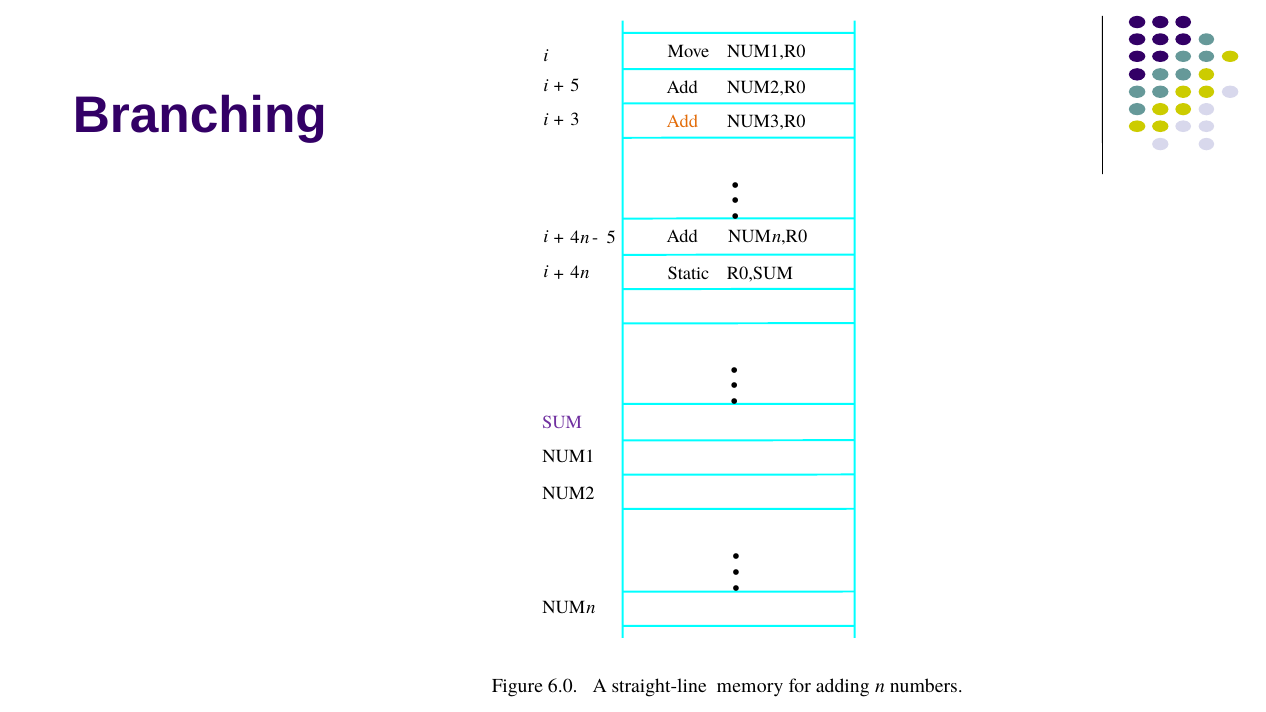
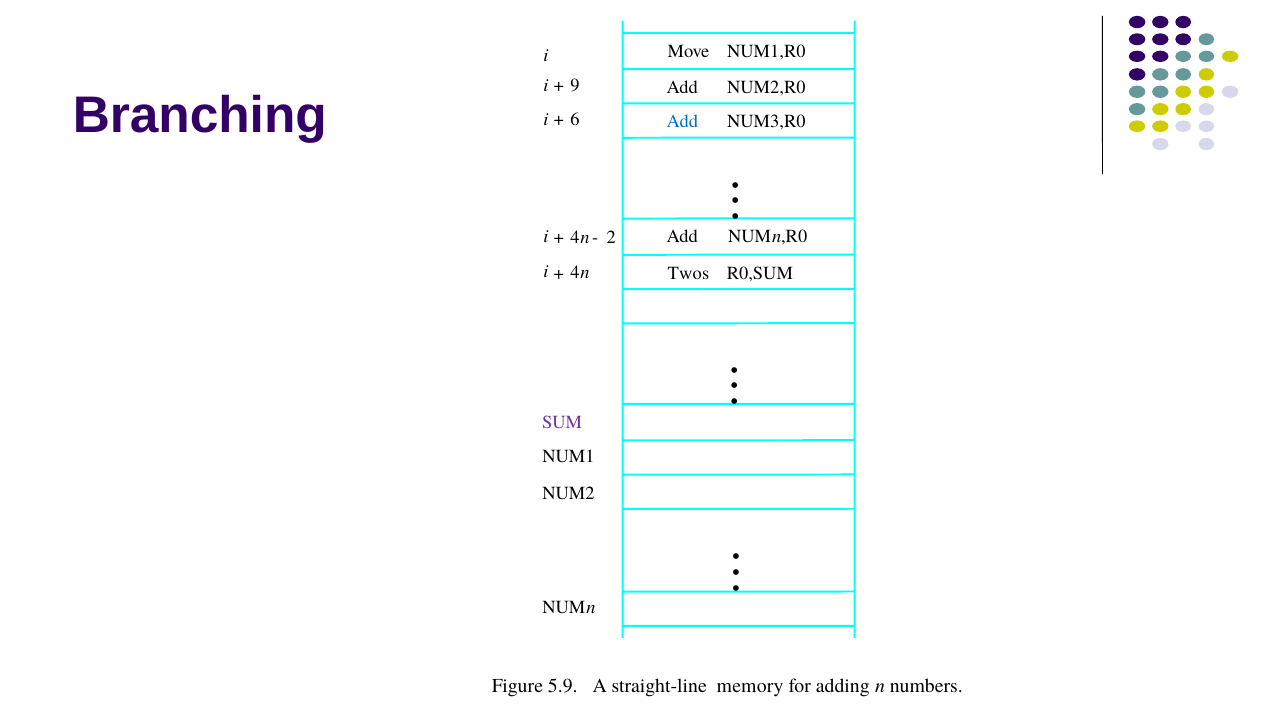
i 5: 5 -> 9 (575, 86)
3: 3 -> 6 (575, 120)
Add colour: orange -> blue (682, 122)
5: 5 -> 2 (611, 238)
Static: Static -> Twos (688, 273)
6.0: 6.0 -> 5.9 (563, 686)
